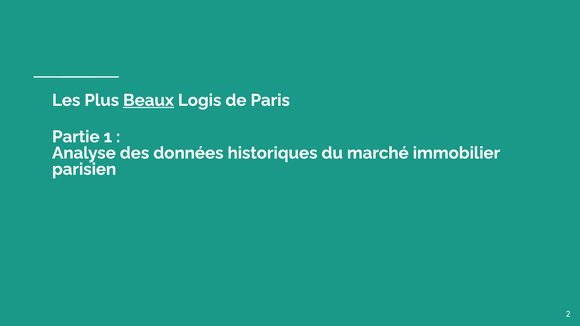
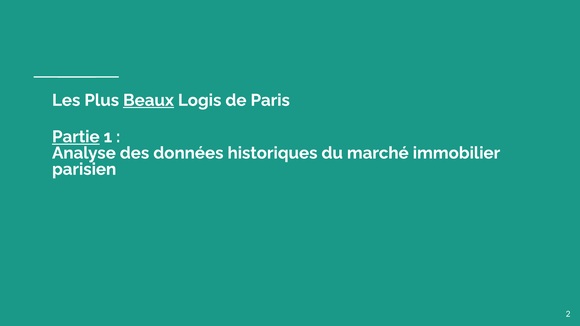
Partie underline: none -> present (76, 137)
